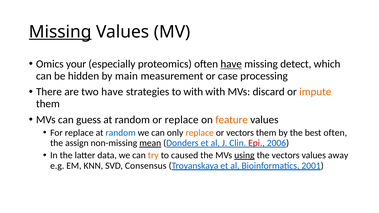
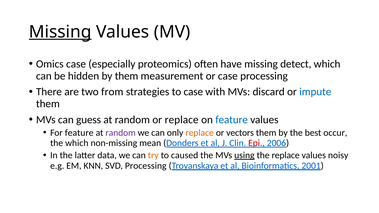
Omics your: your -> case (76, 64)
have underline: present -> none (231, 64)
by main: main -> them (127, 76)
two have: have -> from (112, 92)
to with: with -> case (193, 92)
impute colour: orange -> blue (315, 92)
feature colour: orange -> blue (232, 120)
For replace: replace -> feature (79, 133)
random colour: blue -> purple (121, 133)
best often: often -> occur (335, 133)
the assign: assign -> which (77, 143)
mean underline: present -> none (150, 143)
the vectors: vectors -> replace (286, 155)
away: away -> noisy (338, 155)
SVD Consensus: Consensus -> Processing (146, 166)
